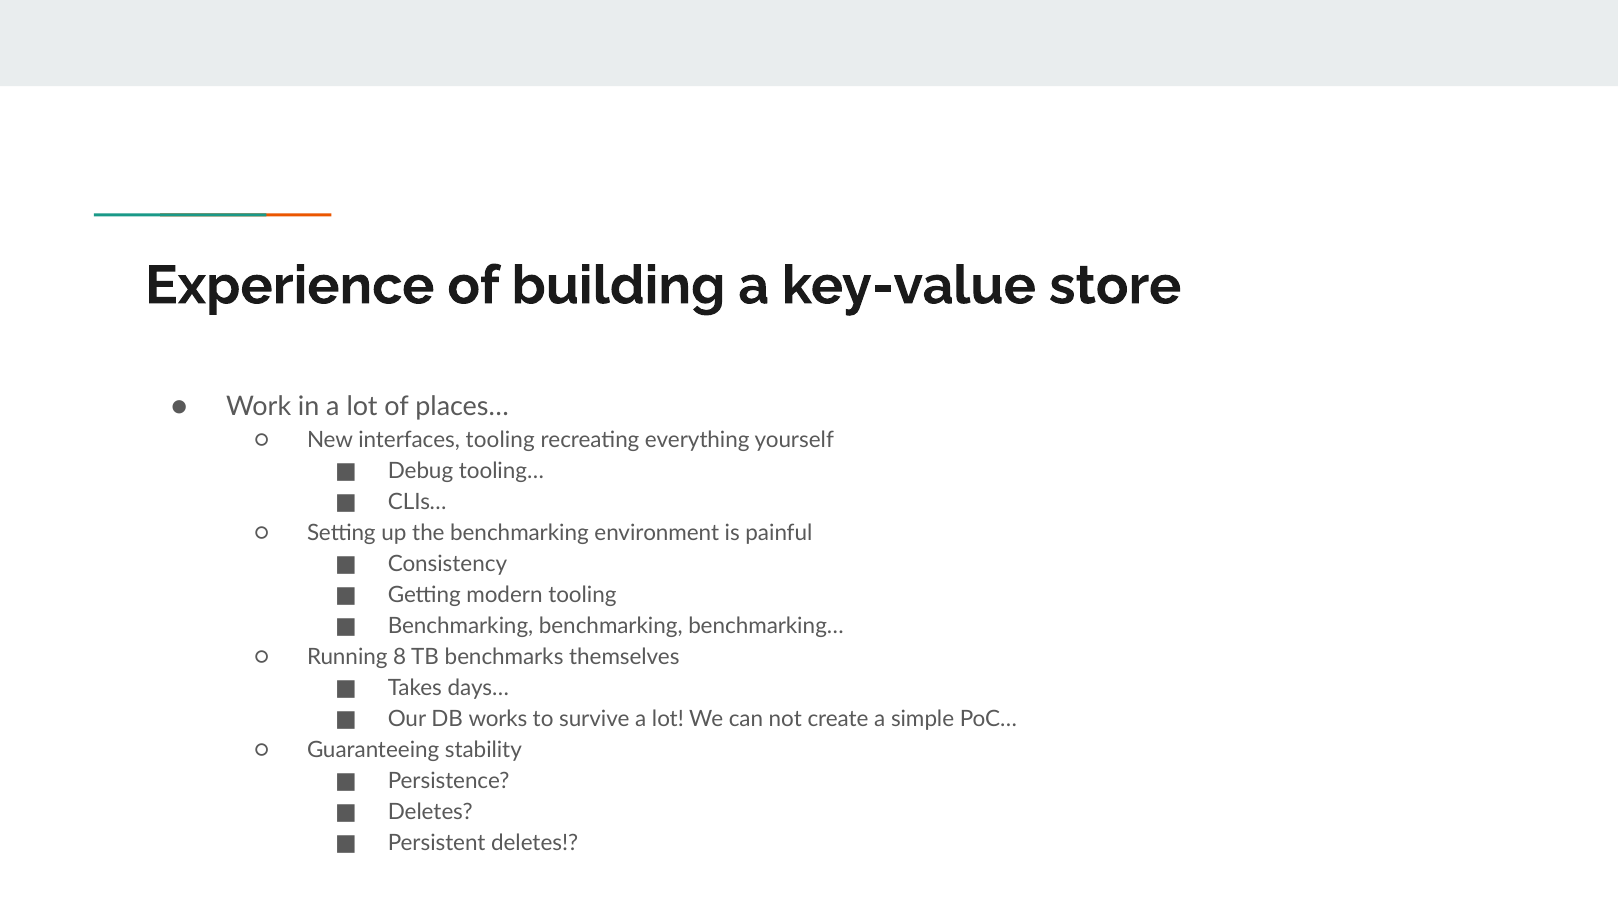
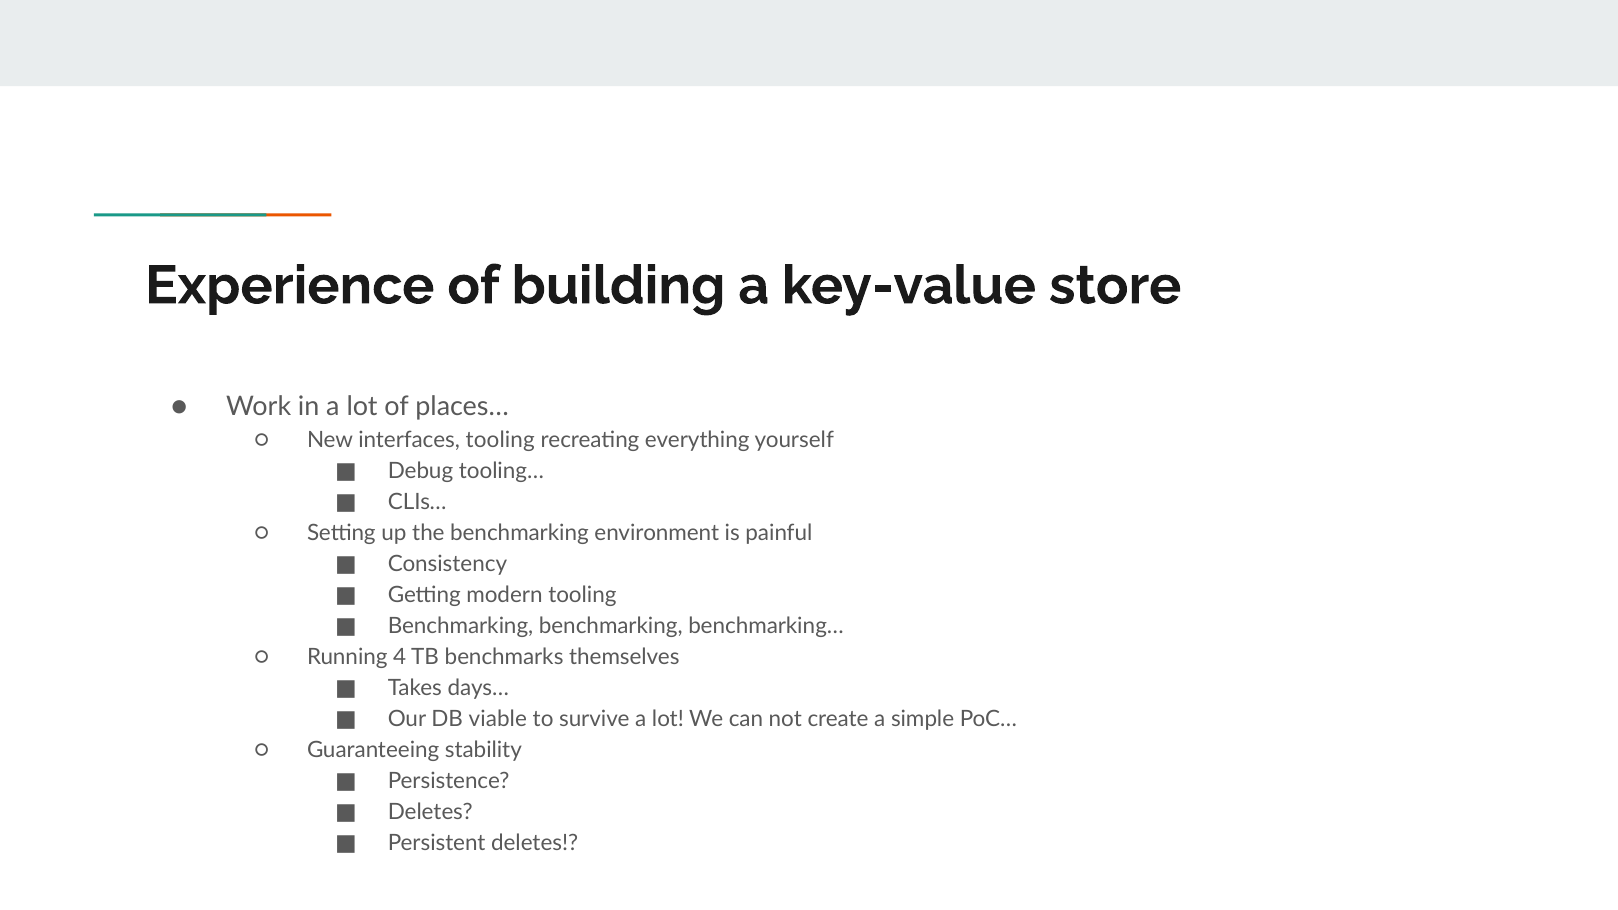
8: 8 -> 4 (400, 657)
works: works -> viable (498, 720)
